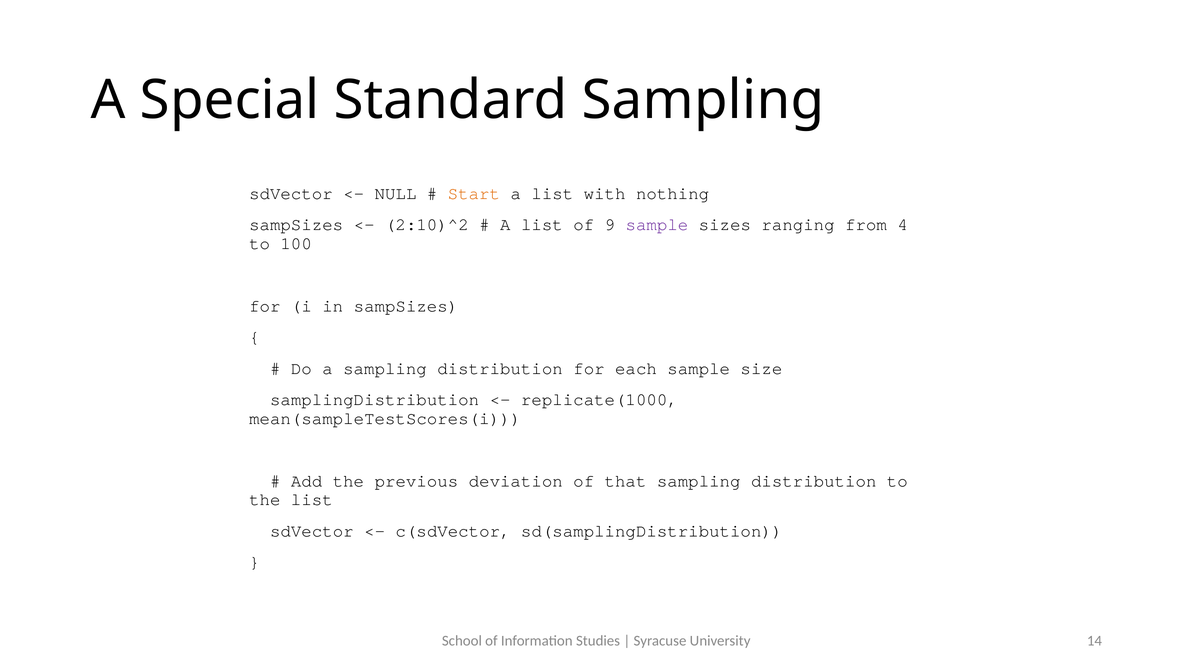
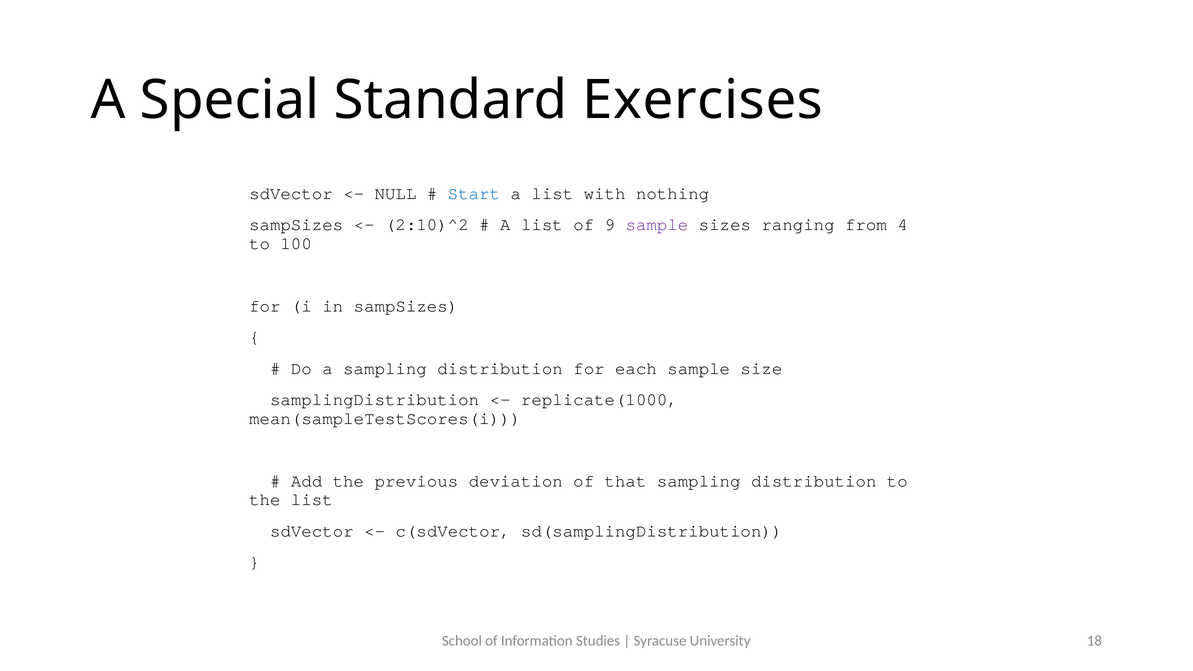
Standard Sampling: Sampling -> Exercises (703, 100)
Start colour: orange -> blue (474, 193)
14: 14 -> 18 (1094, 641)
